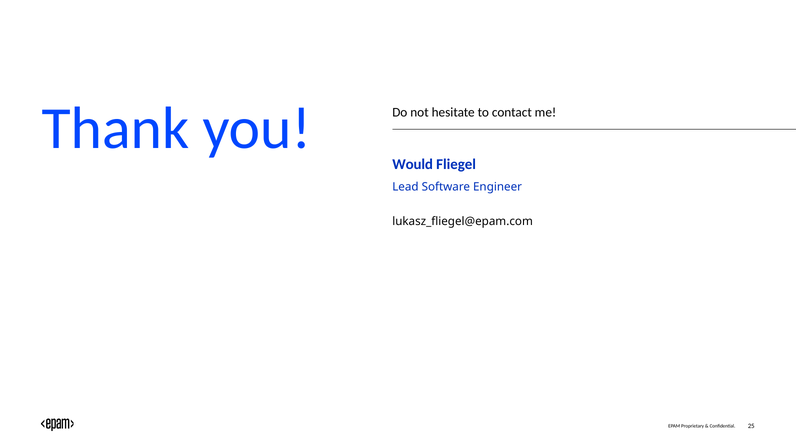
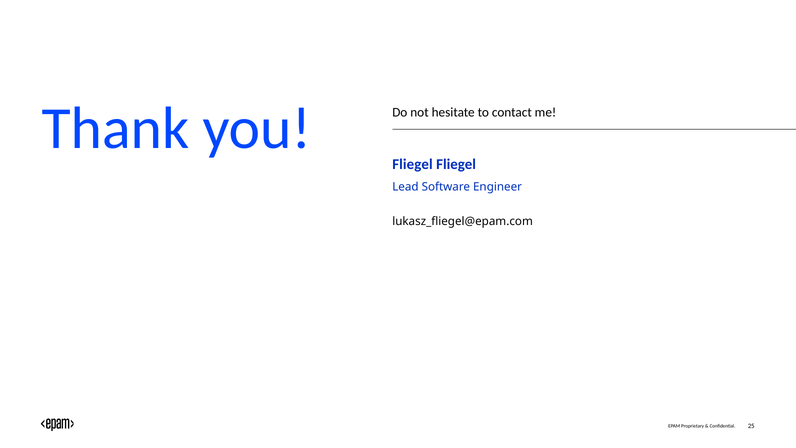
Would: Would -> Fliegel (413, 164)
